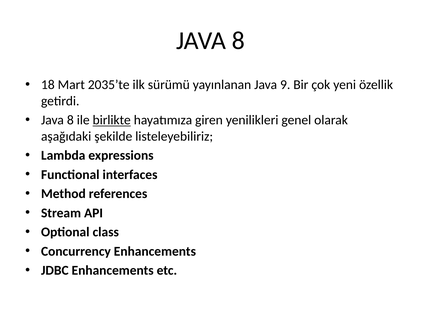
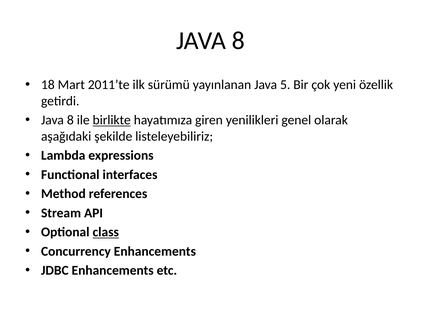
2035’te: 2035’te -> 2011’te (109, 85)
9: 9 -> 5 (285, 85)
class underline: none -> present (106, 232)
